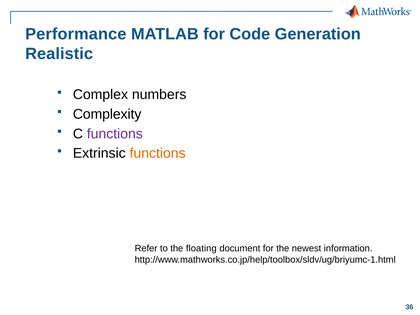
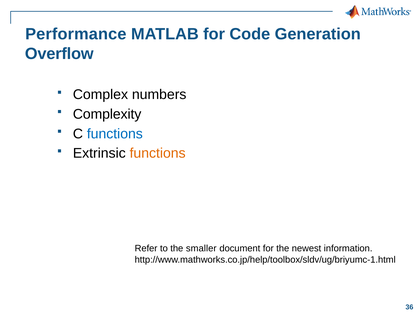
Realistic: Realistic -> Overflow (59, 54)
functions colour: purple -> blue (115, 134)
floating: floating -> smaller (201, 248)
